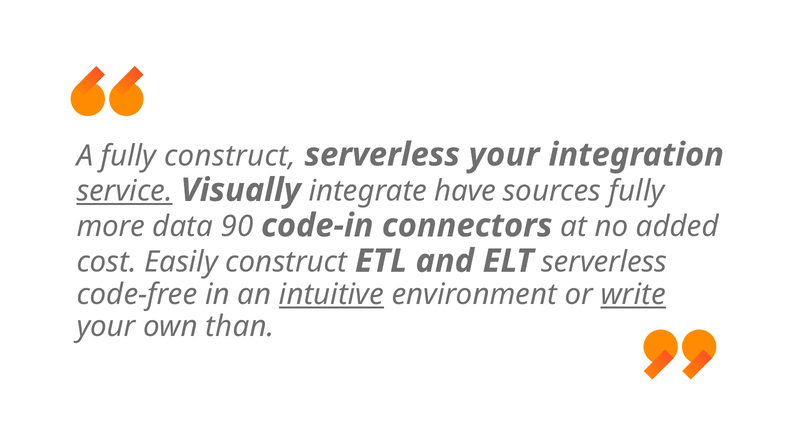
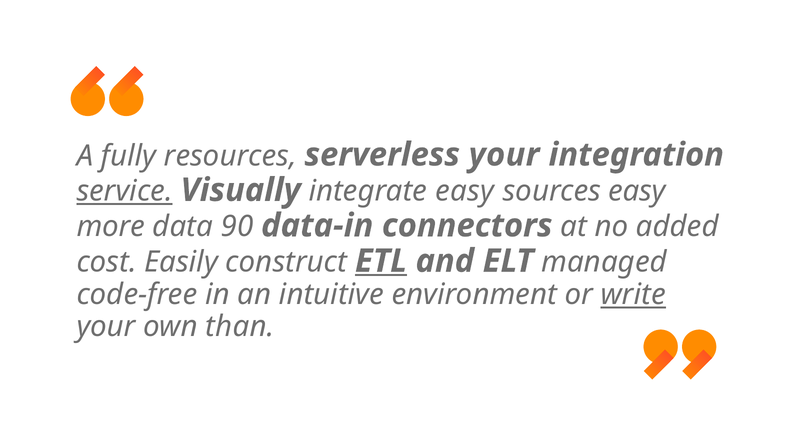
fully construct: construct -> resources (230, 156)
integrate have: have -> easy (465, 191)
sources fully: fully -> easy (637, 191)
code-in: code-in -> data-in (317, 225)
ETL underline: none -> present (381, 261)
ELT serverless: serverless -> managed (604, 262)
intuitive underline: present -> none (331, 295)
